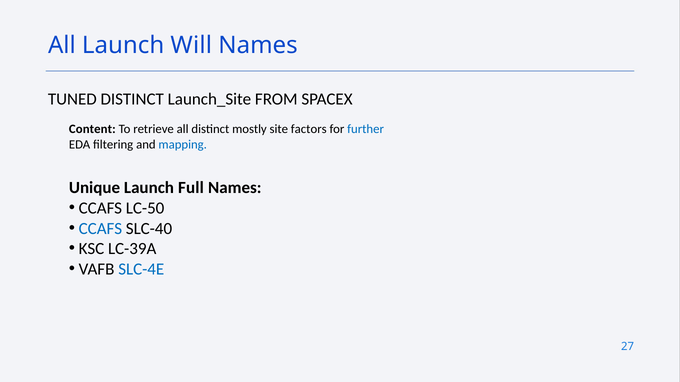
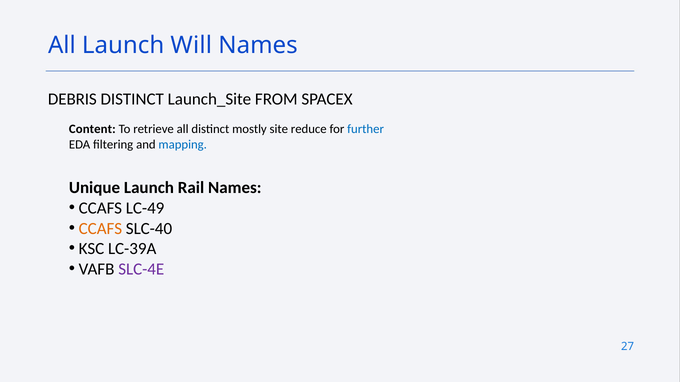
TUNED: TUNED -> DEBRIS (72, 100)
factors: factors -> reduce (309, 129)
Full: Full -> Rail (191, 188)
LC-50: LC-50 -> LC-49 (145, 208)
CCAFS colour: blue -> orange (100, 229)
SLC-4E colour: blue -> purple (141, 270)
